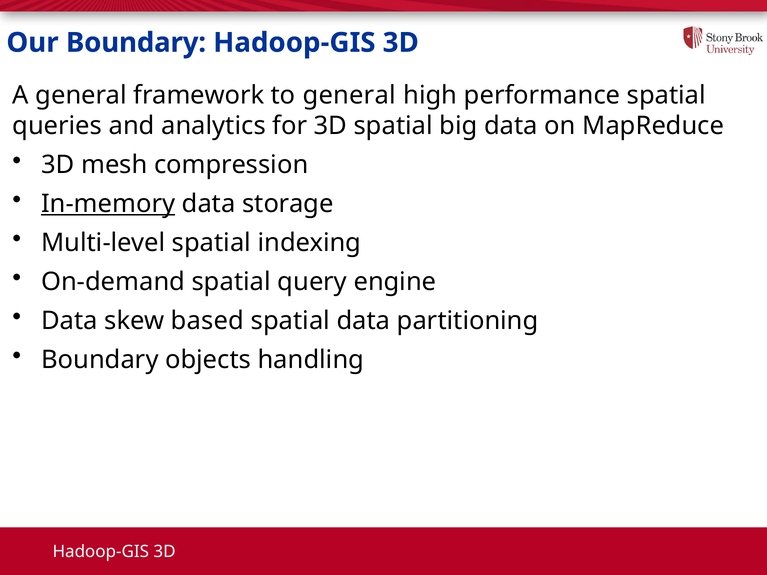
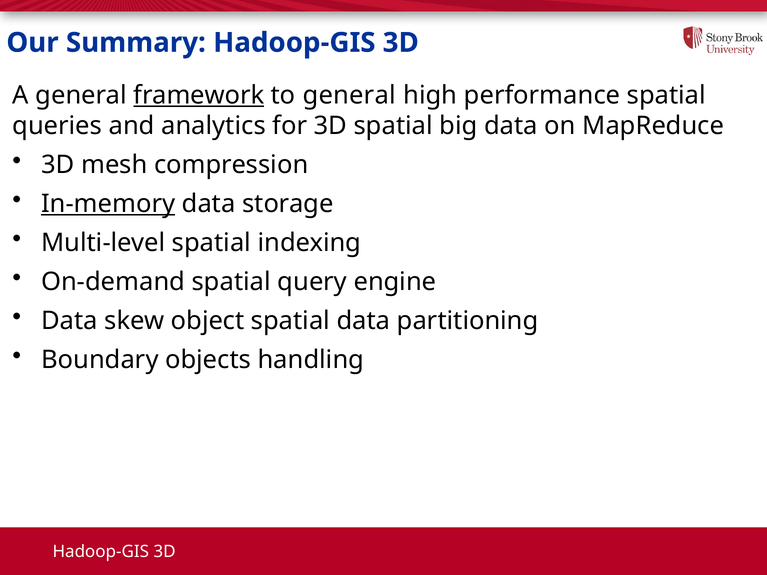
Our Boundary: Boundary -> Summary (136, 43)
framework underline: none -> present (199, 95)
based: based -> object (208, 321)
